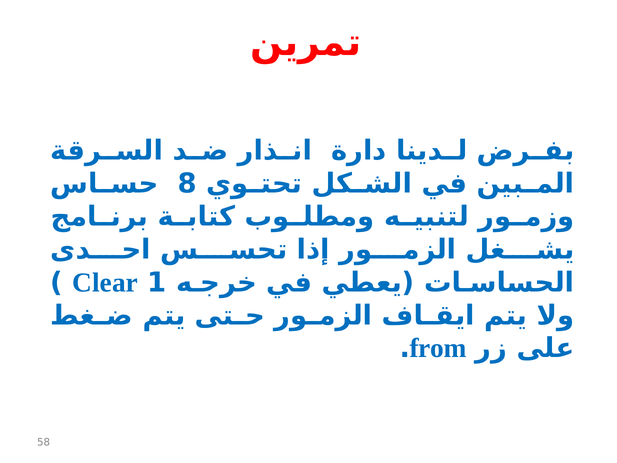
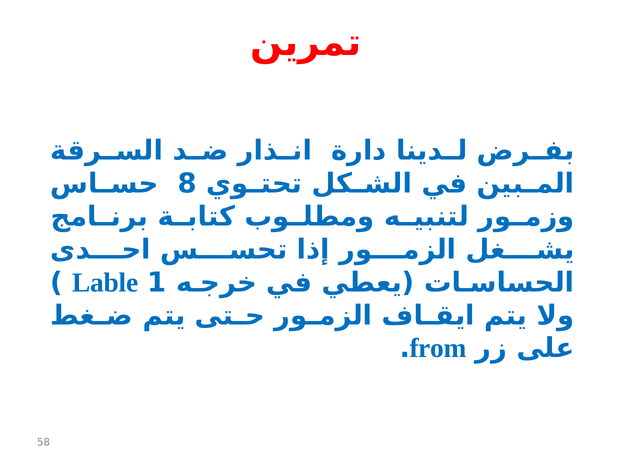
Clear: Clear -> Lable (105, 282)
